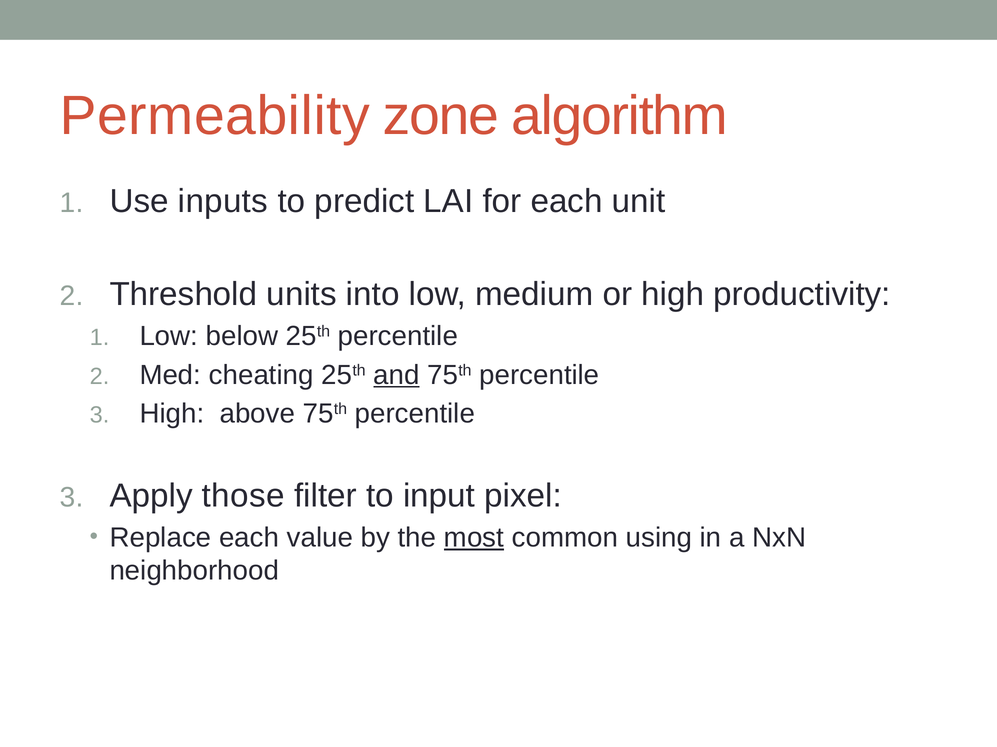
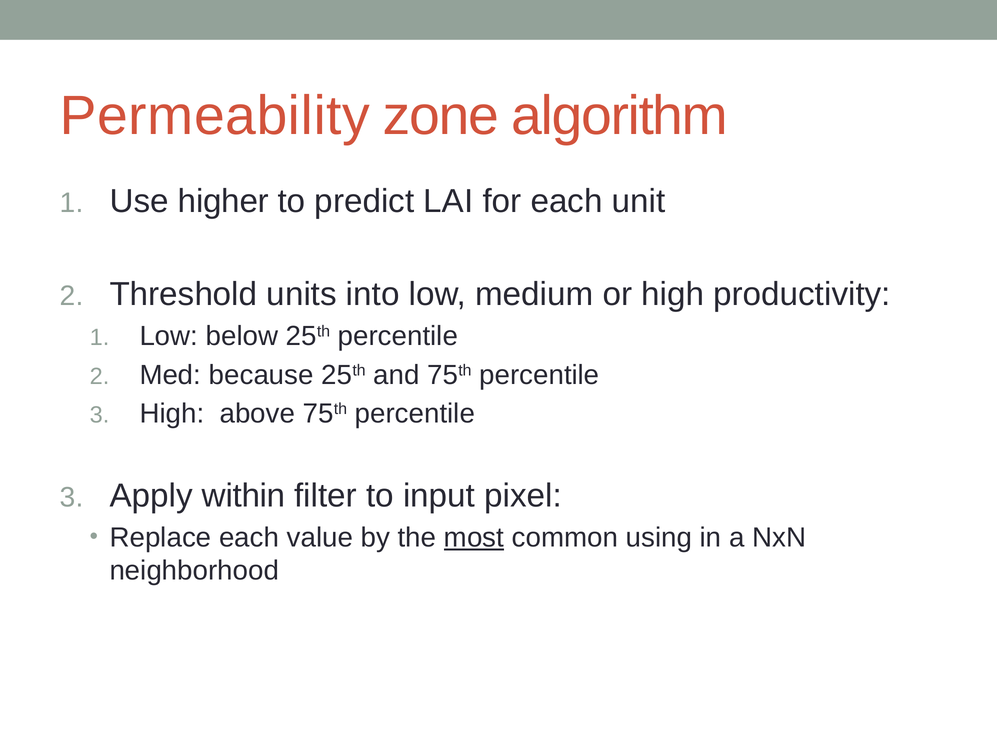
inputs: inputs -> higher (223, 202)
cheating: cheating -> because (261, 375)
and underline: present -> none (397, 375)
those: those -> within (244, 496)
